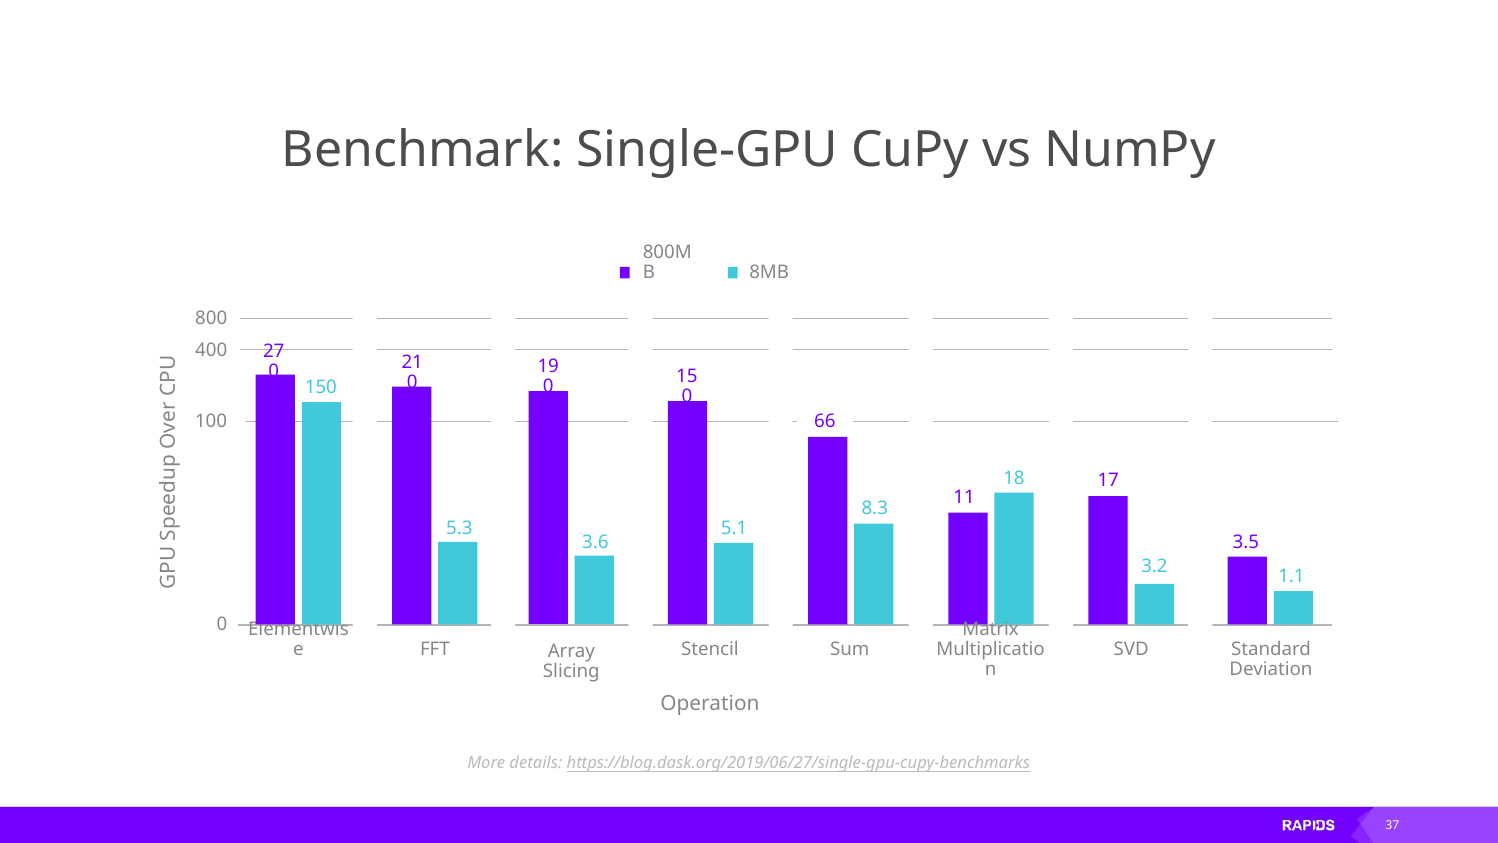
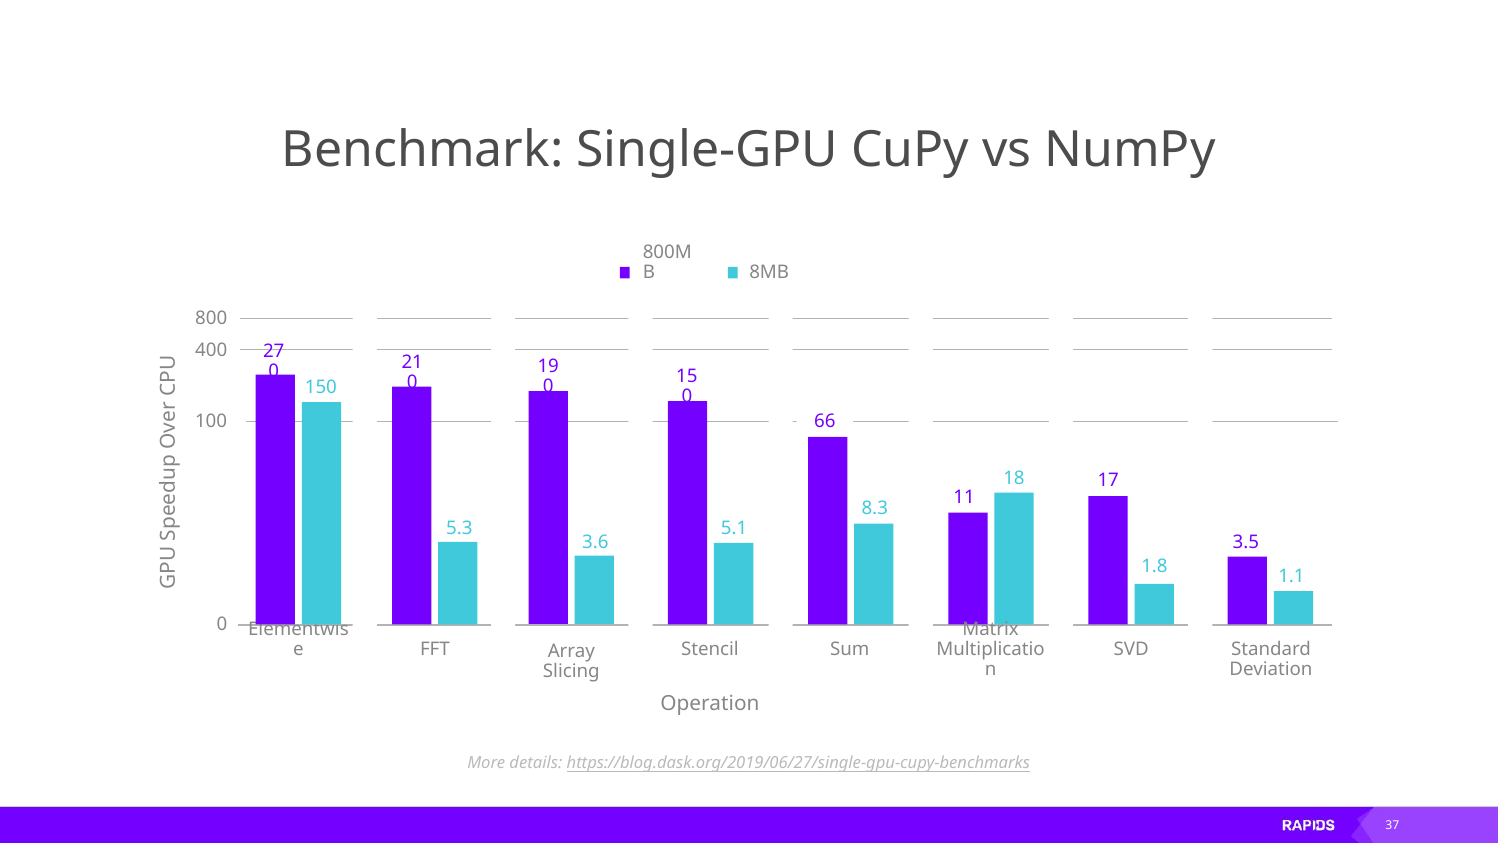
3.2: 3.2 -> 1.8 (1154, 566)
